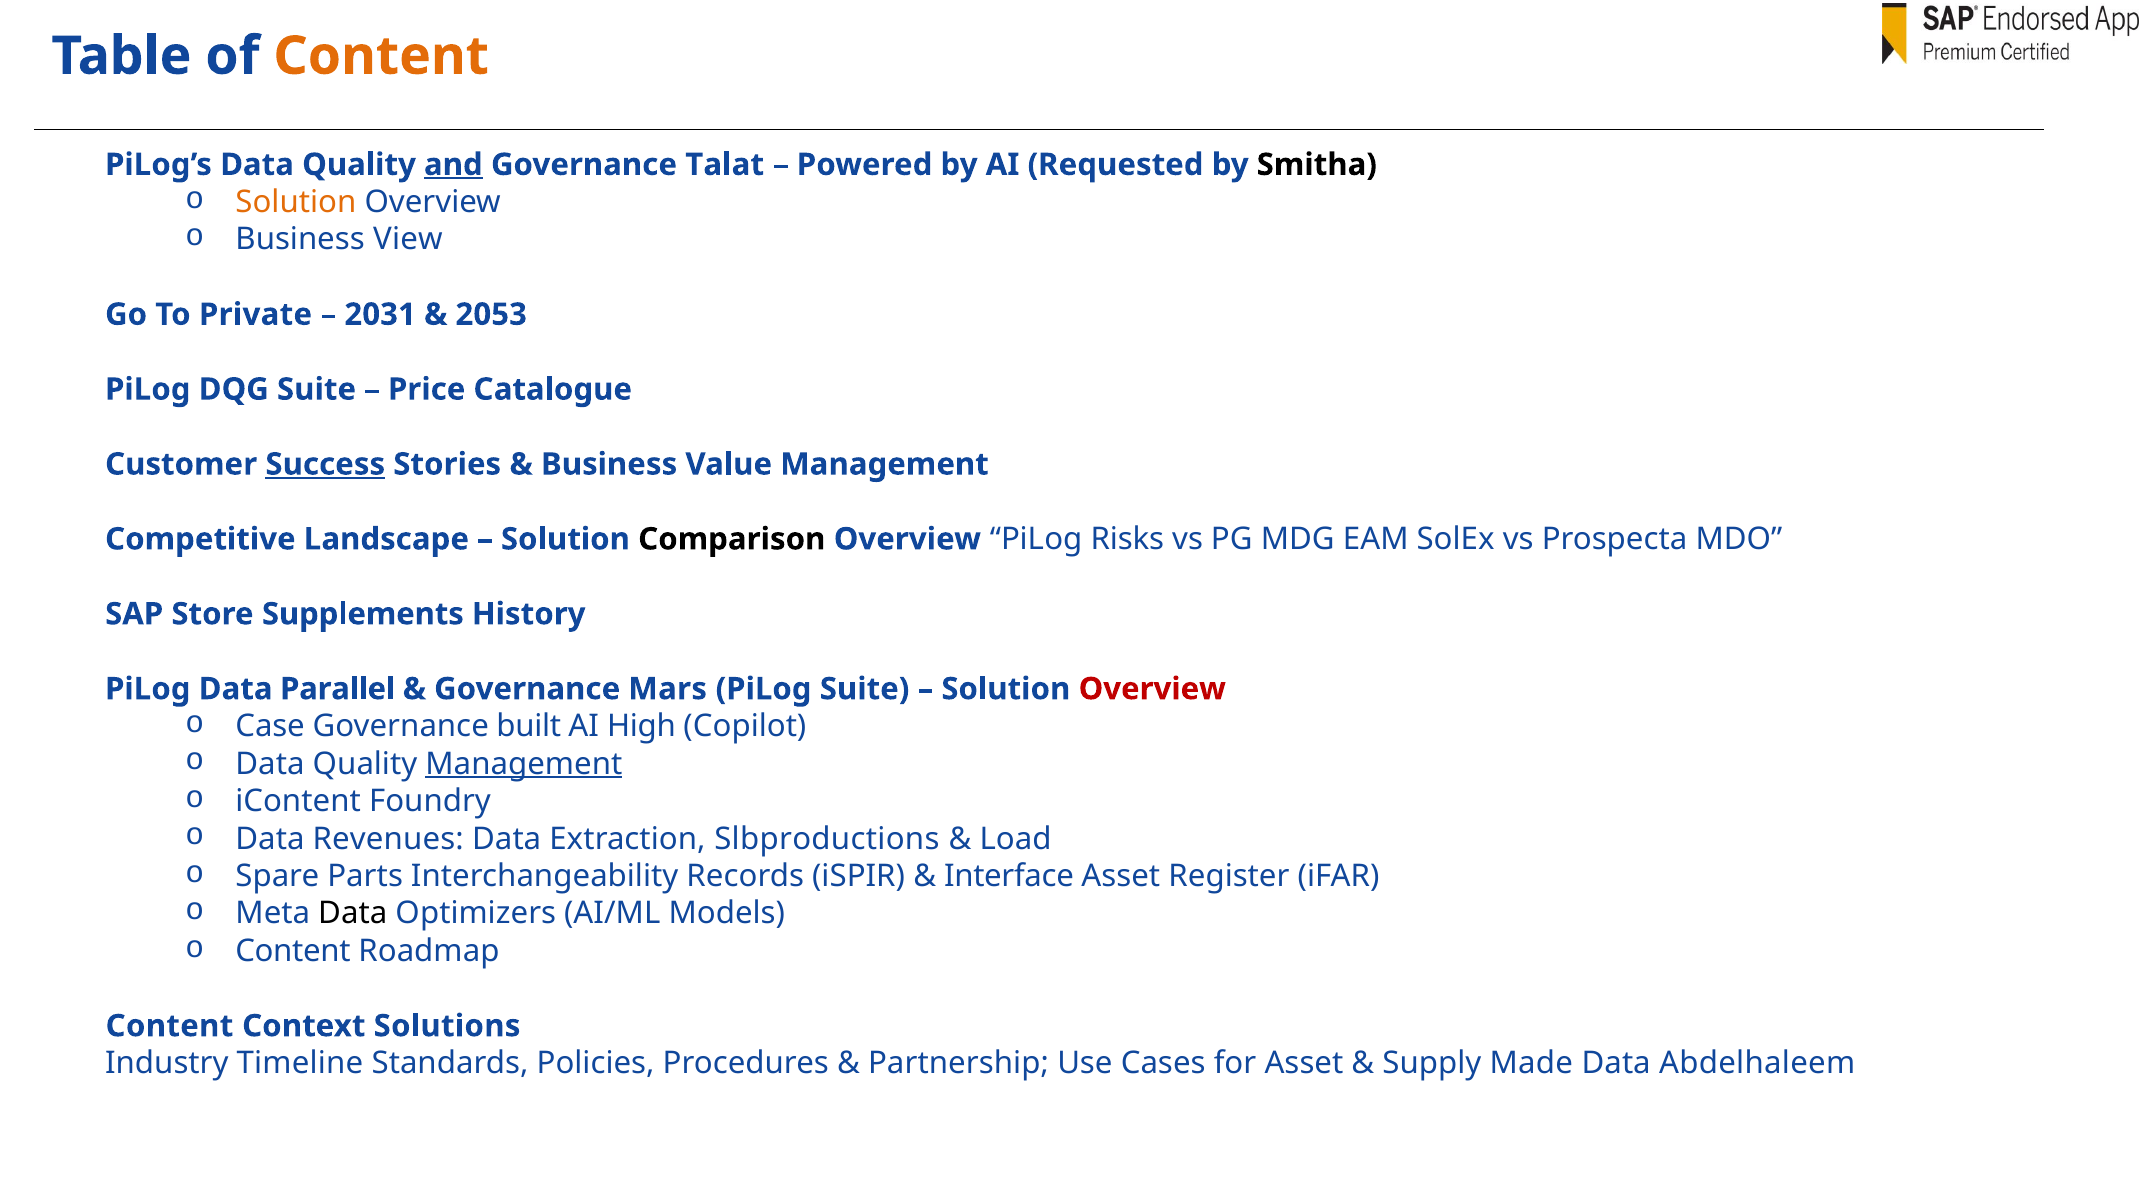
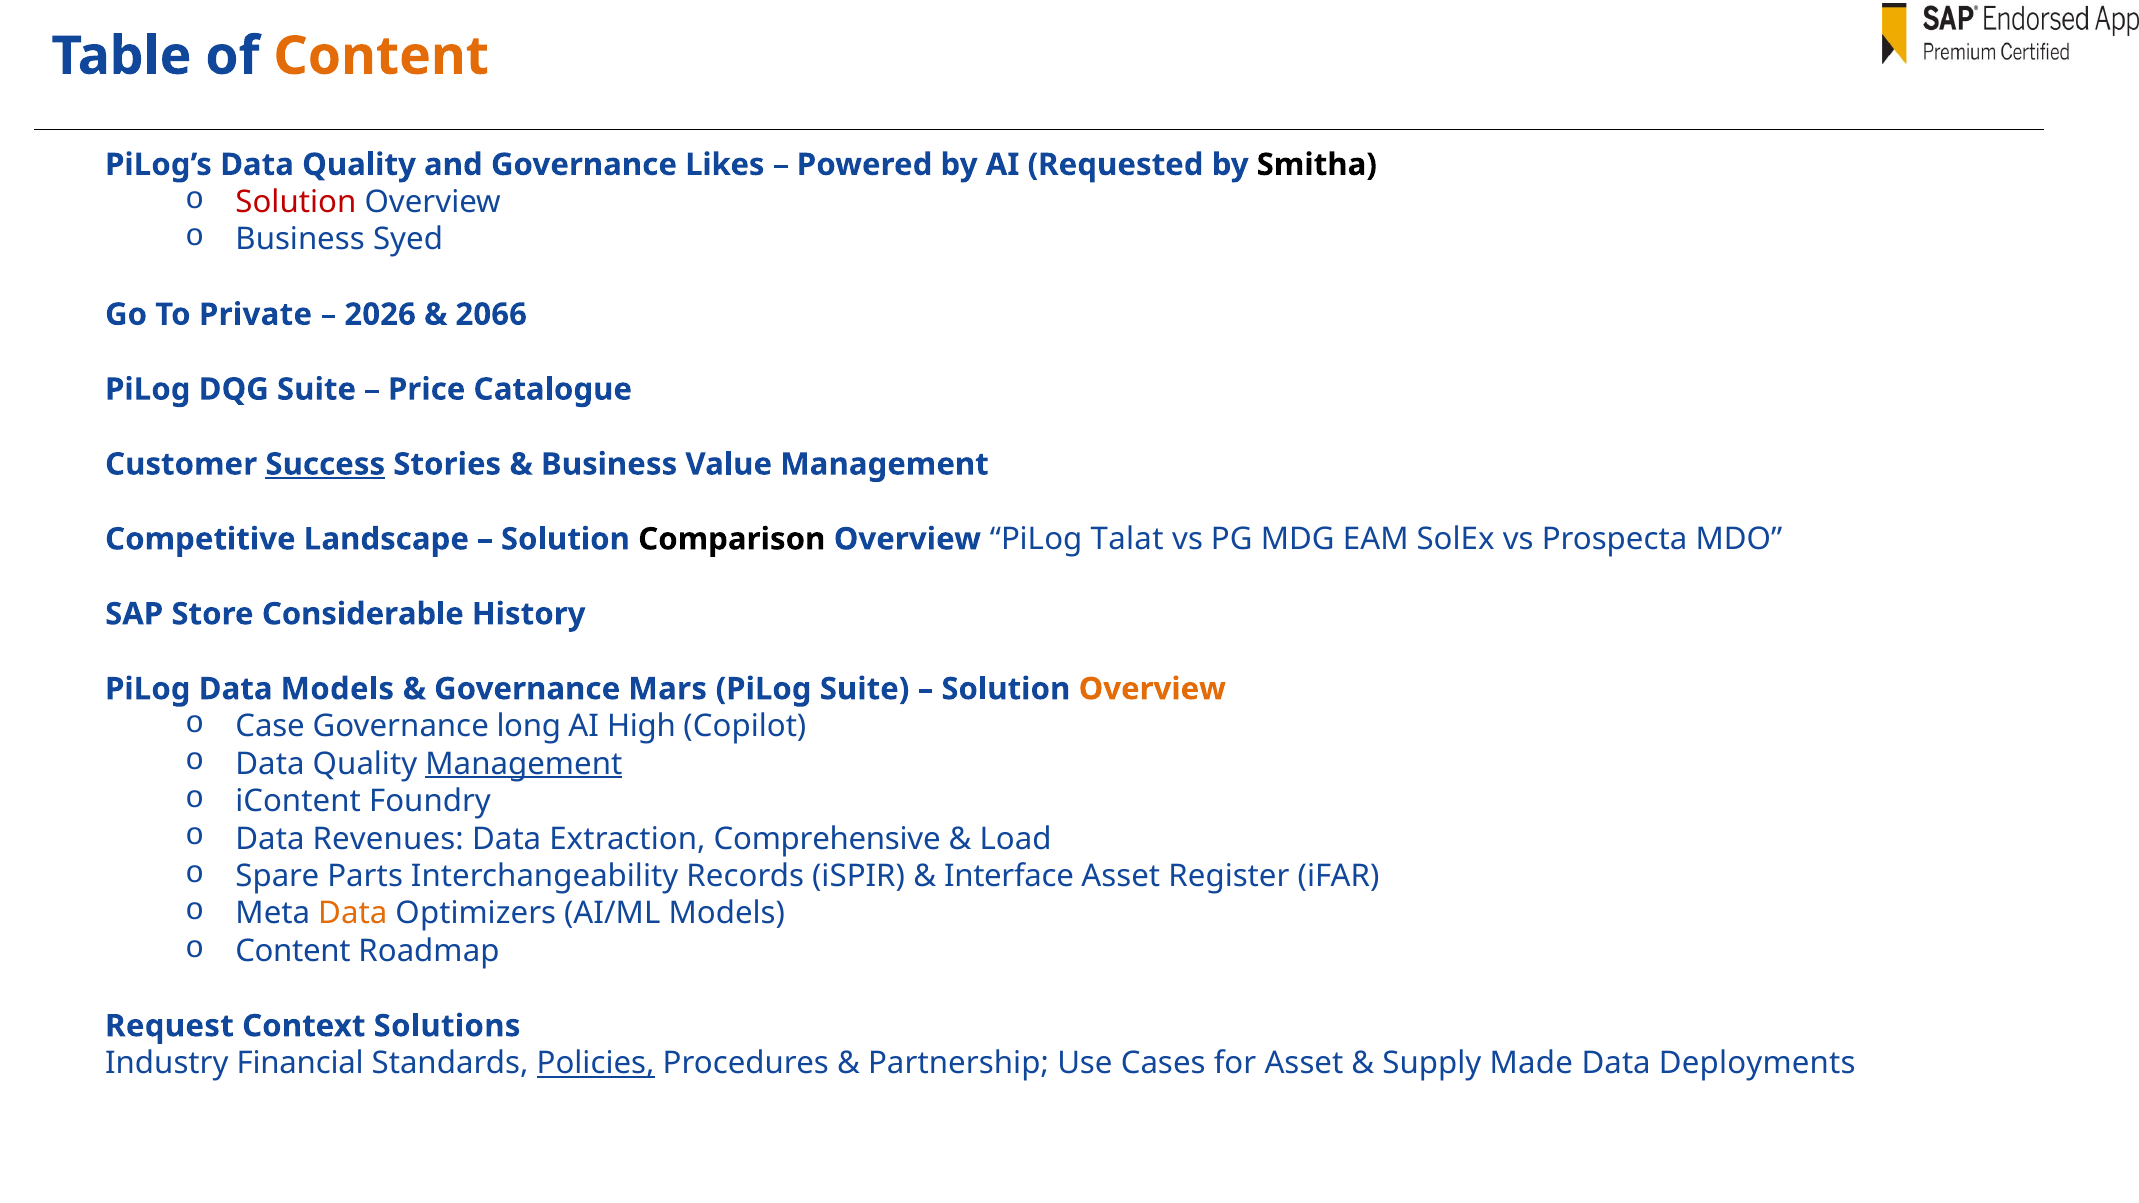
and underline: present -> none (453, 165)
Talat: Talat -> Likes (725, 165)
Solution colour: orange -> red (296, 202)
View: View -> Syed (408, 240)
2031: 2031 -> 2026 (380, 315)
2053: 2053 -> 2066 (491, 315)
Risks: Risks -> Talat (1127, 539)
Supplements: Supplements -> Considerable (363, 614)
Data Parallel: Parallel -> Models (337, 689)
Overview colour: red -> orange (1152, 689)
built: built -> long (529, 727)
Slbproductions: Slbproductions -> Comprehensive (827, 839)
Data colour: black -> orange (353, 914)
Content: Content -> Request (169, 1026)
Timeline: Timeline -> Financial (300, 1064)
Policies underline: none -> present (596, 1064)
Abdelhaleem: Abdelhaleem -> Deployments (1757, 1064)
